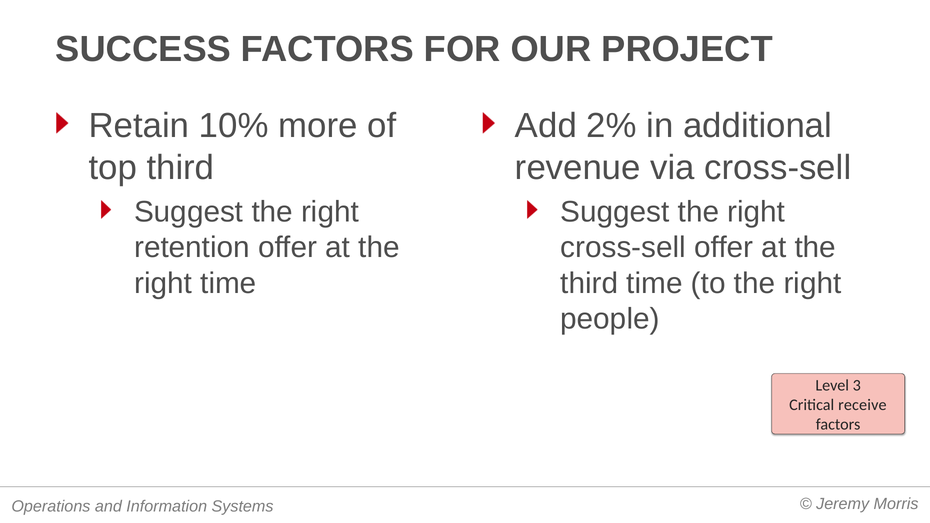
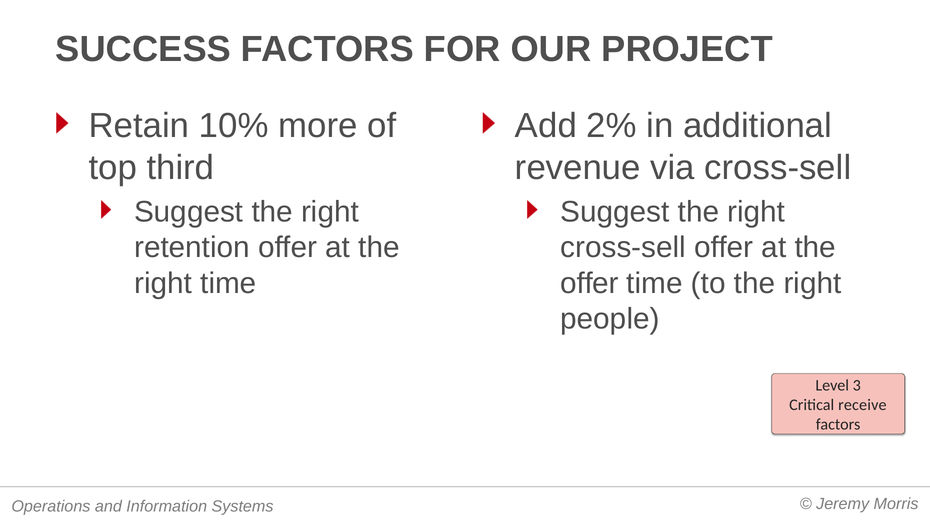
third: third -> offer (589, 283)
